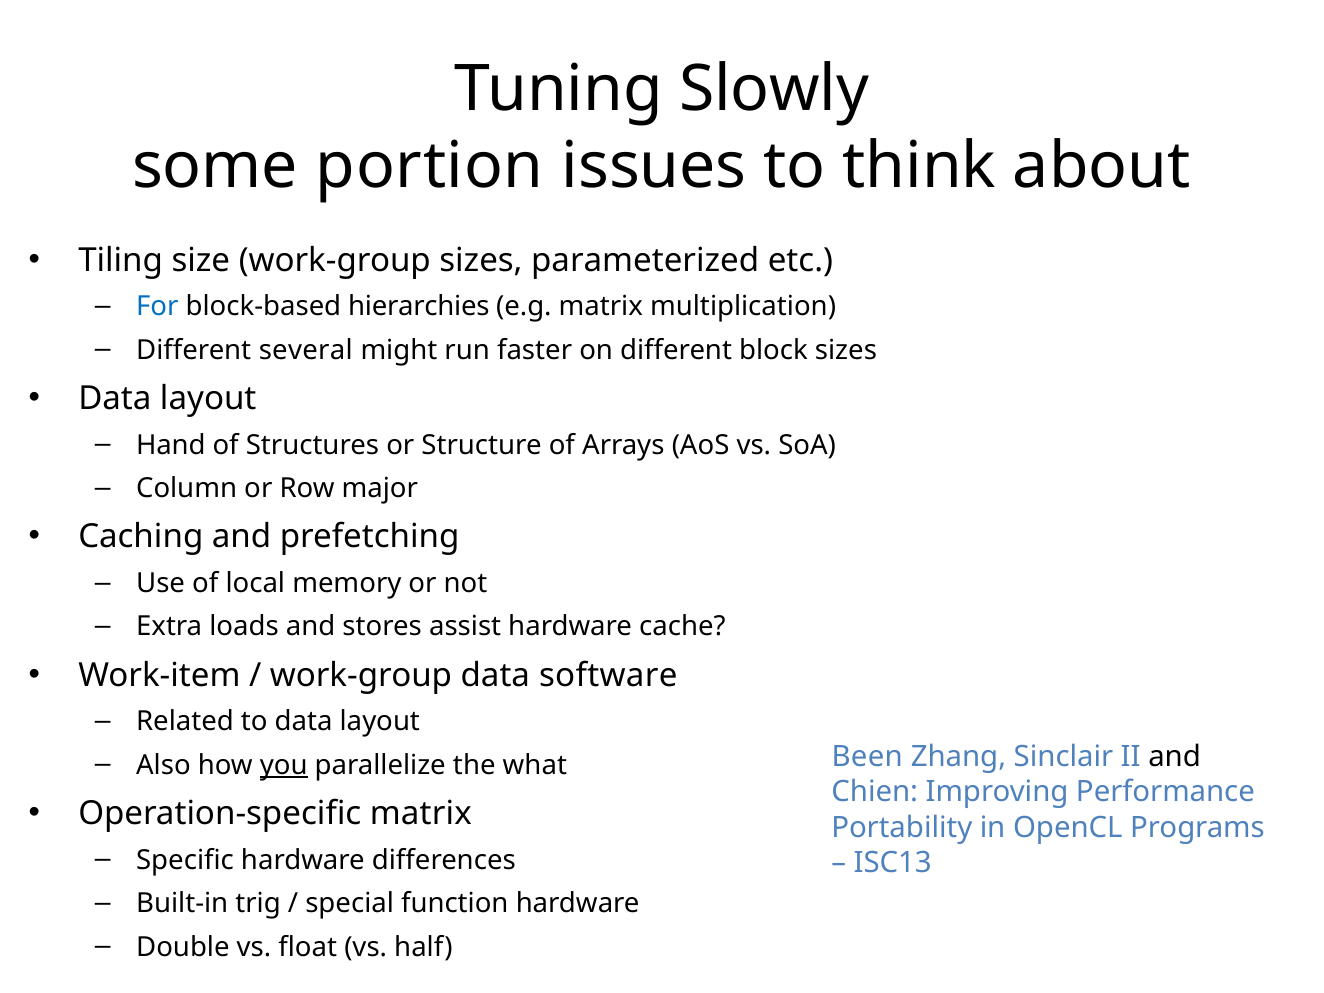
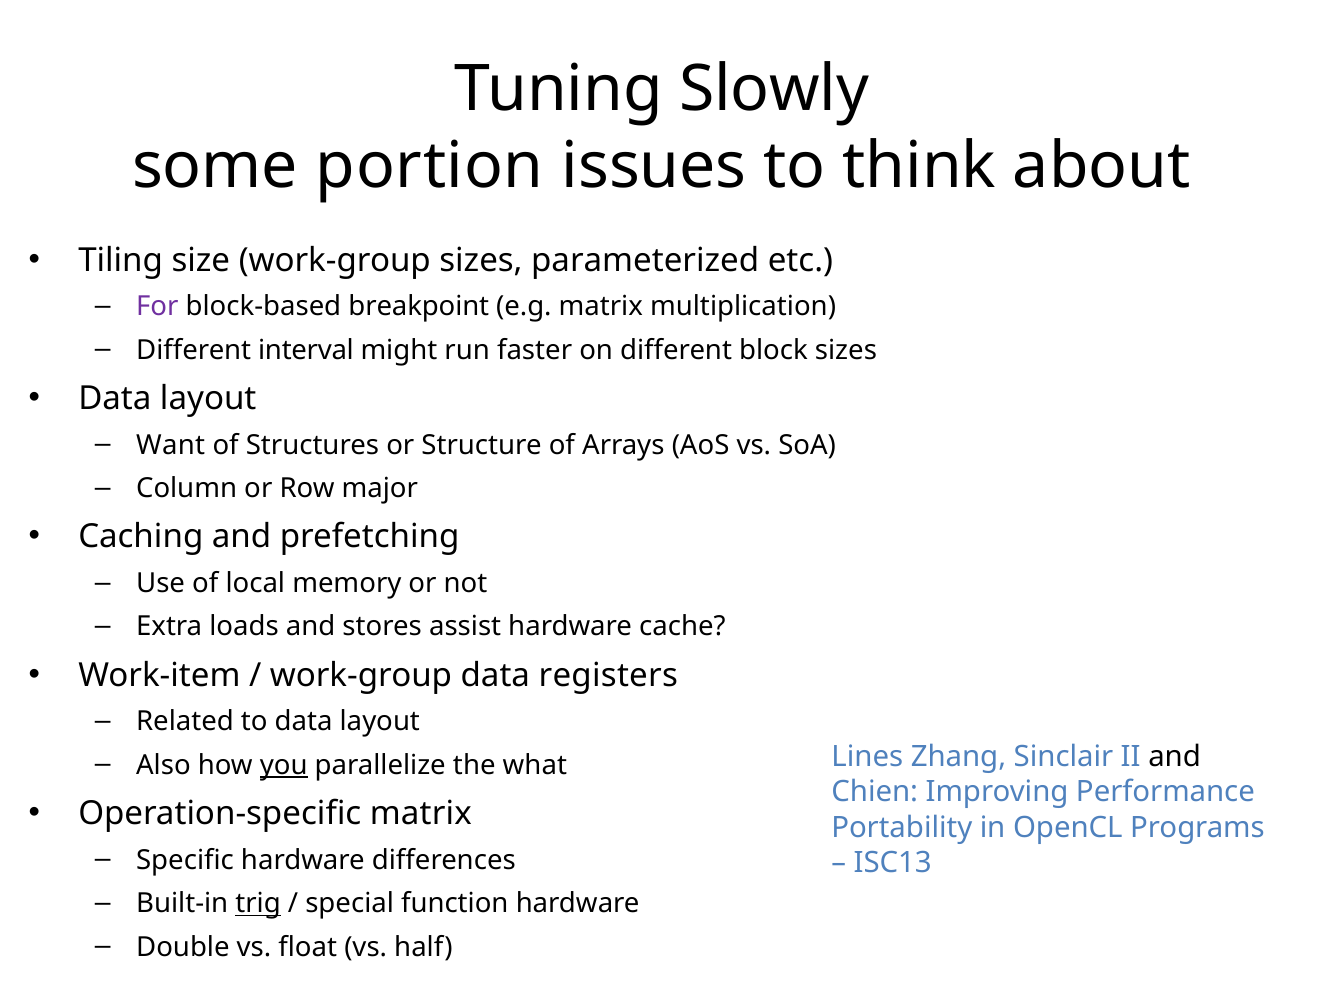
For colour: blue -> purple (157, 307)
hierarchies: hierarchies -> breakpoint (419, 307)
several: several -> interval (306, 350)
Hand: Hand -> Want (171, 445)
software: software -> registers (608, 675)
Been: Been -> Lines (867, 757)
trig underline: none -> present (258, 904)
